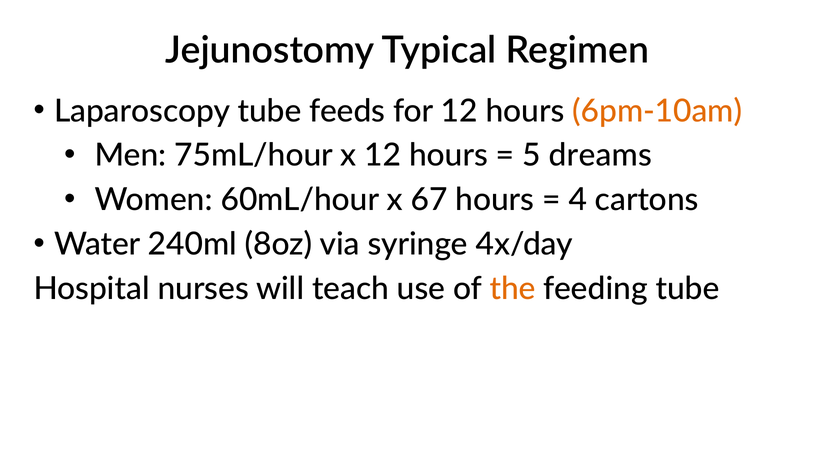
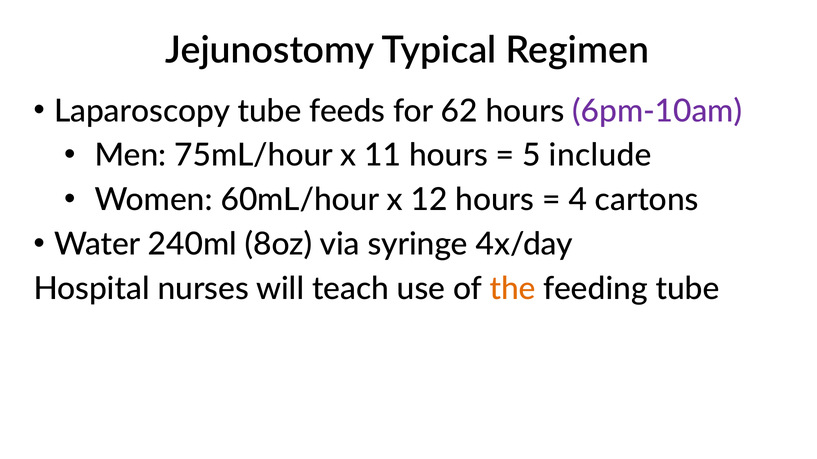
for 12: 12 -> 62 (459, 111)
6pm-10am colour: orange -> purple (657, 111)
x 12: 12 -> 11 (383, 156)
dreams: dreams -> include (600, 156)
67: 67 -> 12 (429, 200)
